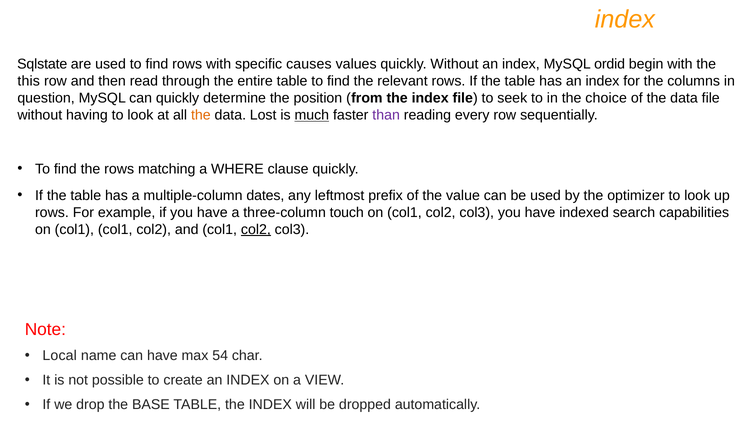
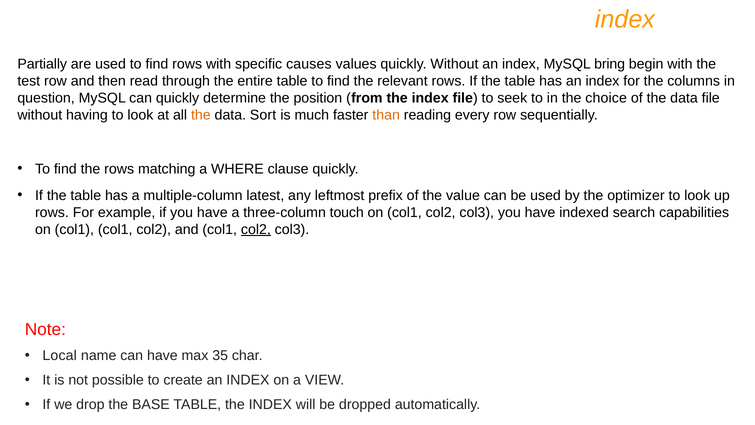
Sqlstate: Sqlstate -> Partially (42, 64)
ordid: ordid -> bring (610, 64)
this: this -> test (29, 81)
Lost: Lost -> Sort (263, 115)
much underline: present -> none (312, 115)
than colour: purple -> orange (386, 115)
dates: dates -> latest (265, 195)
54: 54 -> 35 (220, 355)
